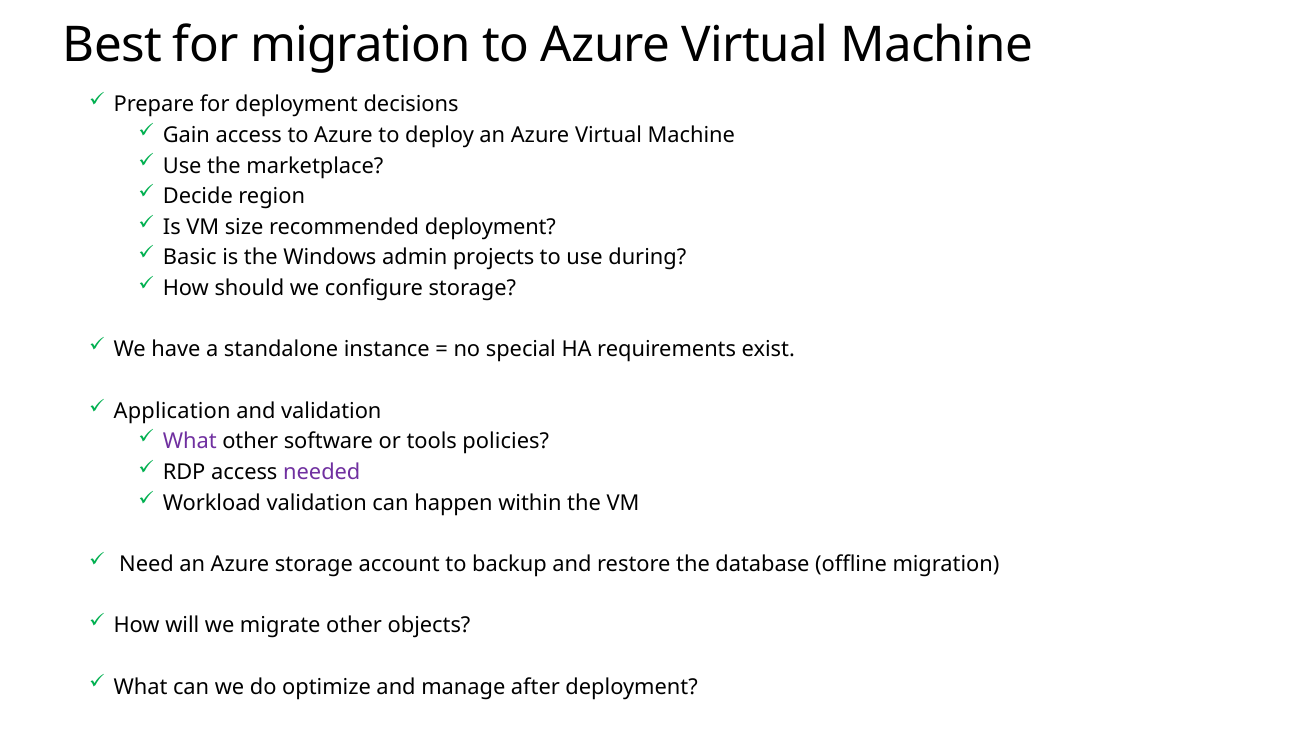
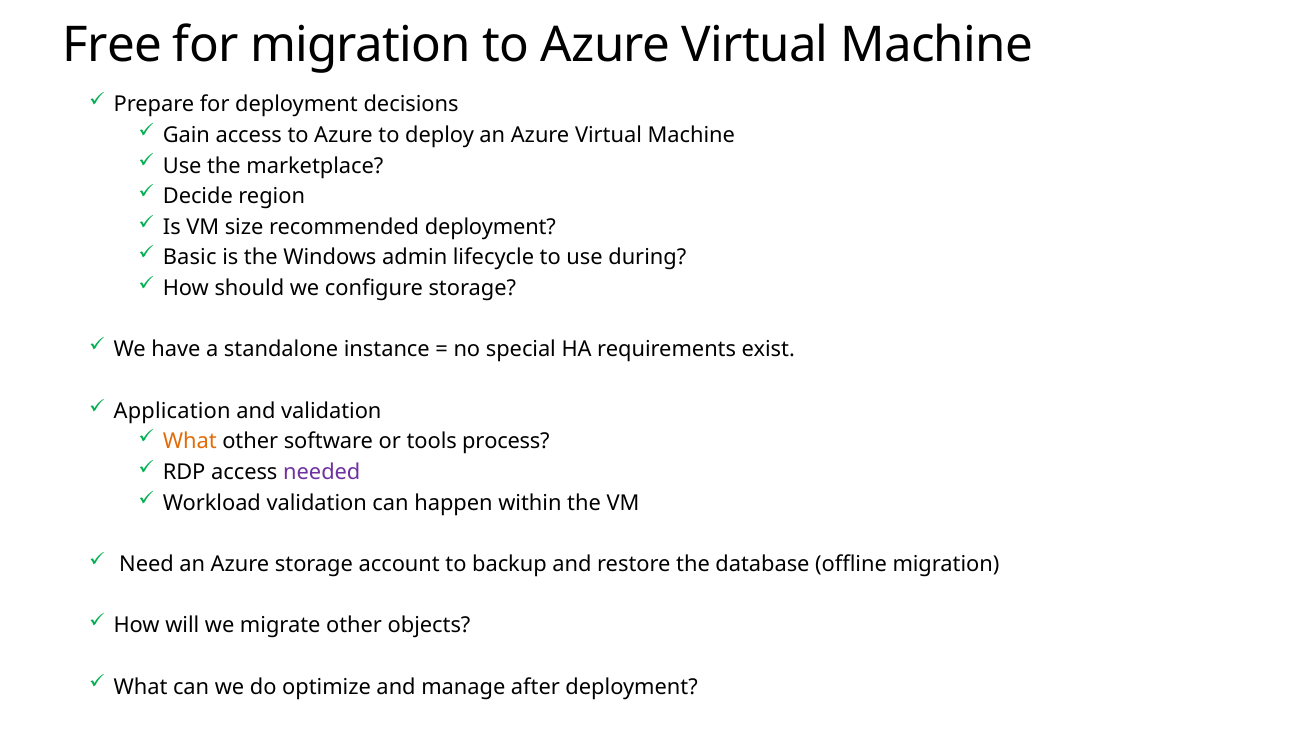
Best: Best -> Free (113, 46)
projects: projects -> lifecycle (494, 258)
What colour: purple -> orange (190, 441)
policies: policies -> process (506, 441)
